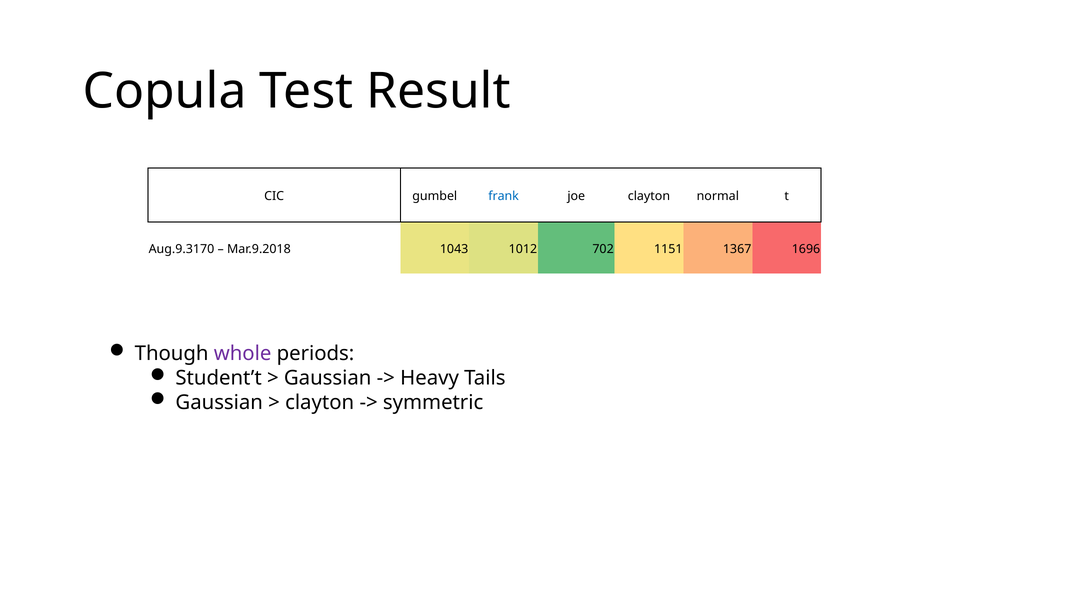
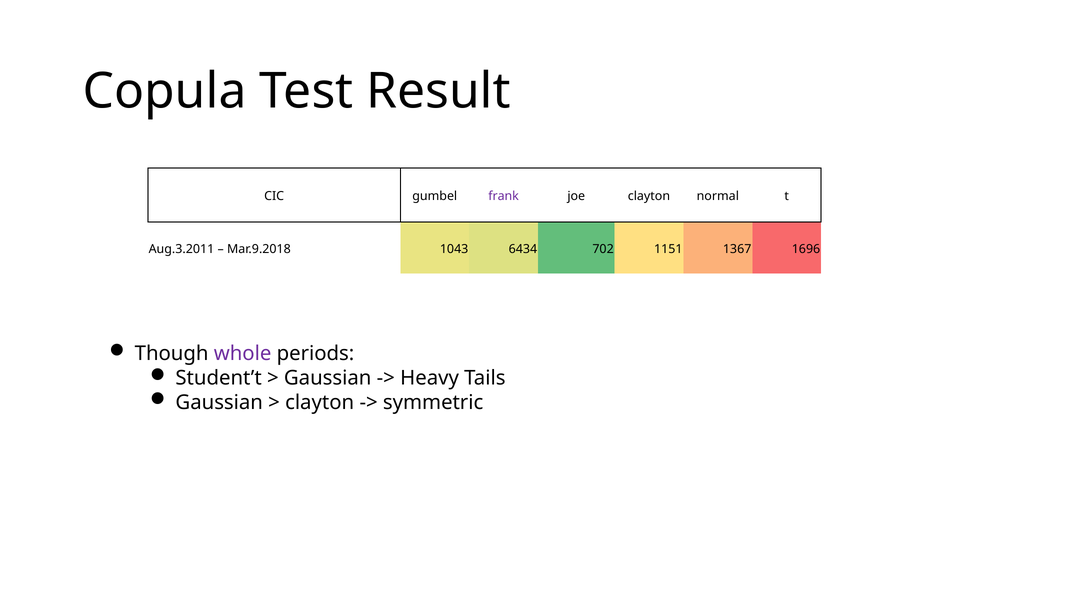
frank colour: blue -> purple (504, 196)
Aug.9.3170: Aug.9.3170 -> Aug.3.2011 (181, 249)
1012: 1012 -> 6434 (523, 249)
